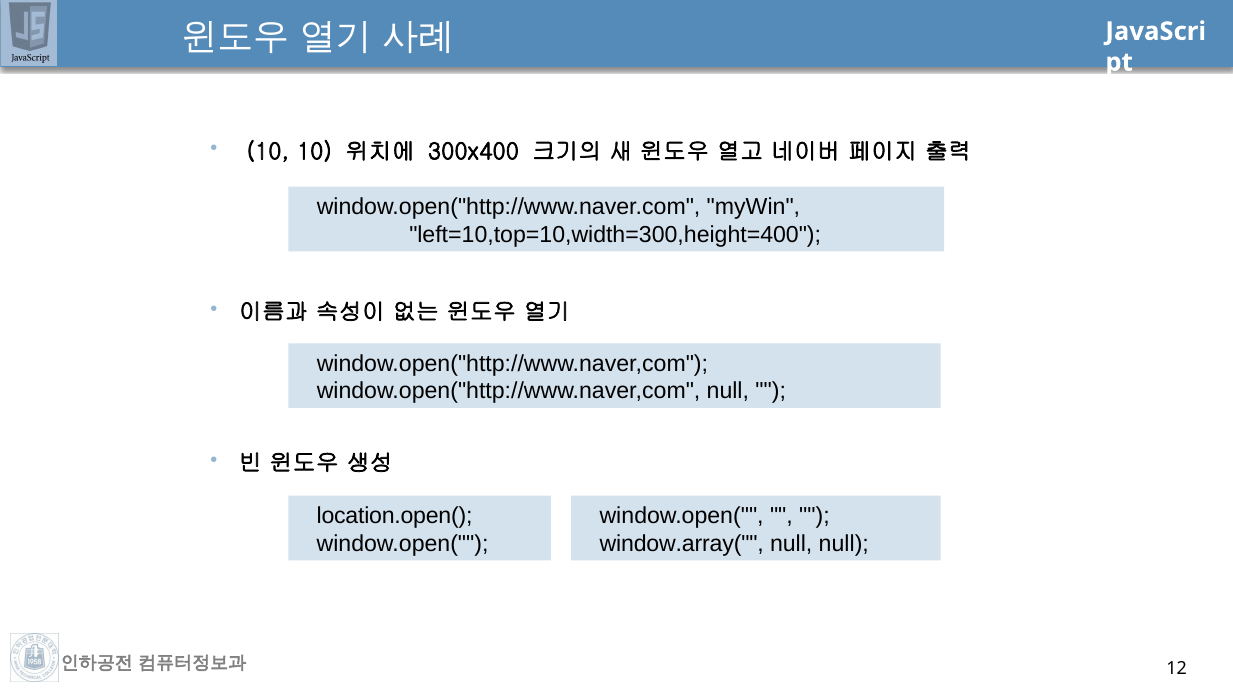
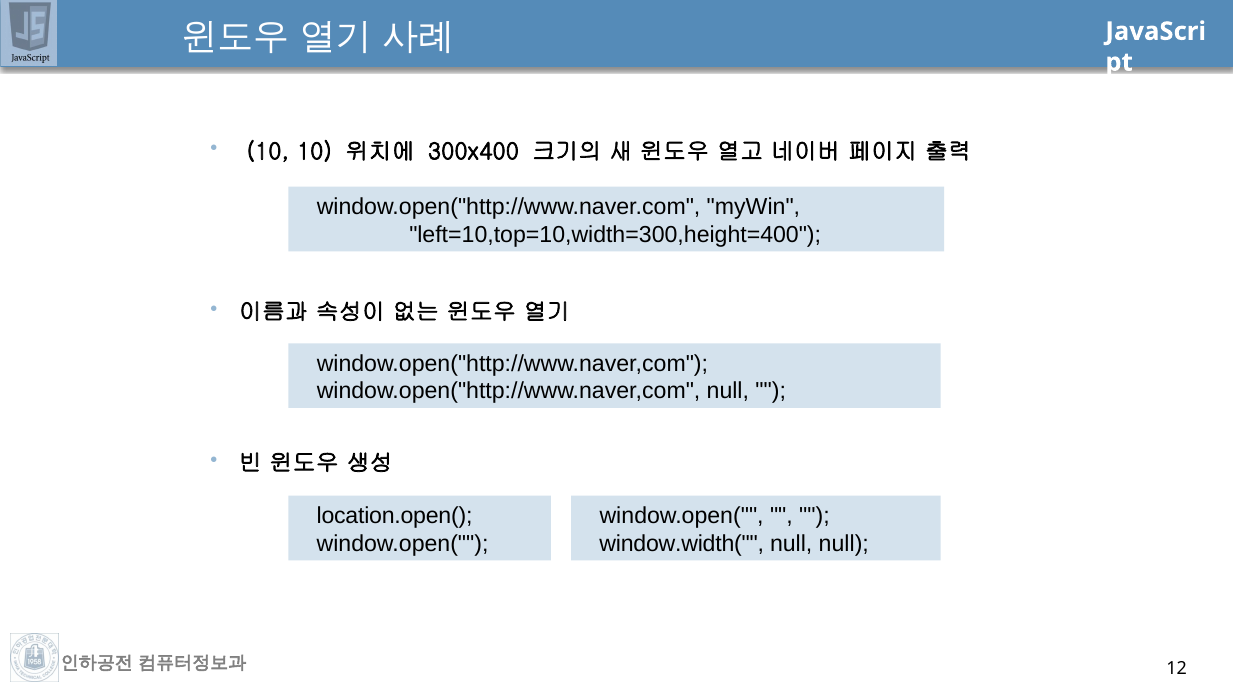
window.array(: window.array( -> window.width( (682, 543)
